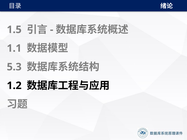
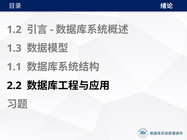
1.5: 1.5 -> 1.2 (14, 30)
1.1: 1.1 -> 1.3 (14, 48)
5.3: 5.3 -> 1.1 (14, 67)
1.2: 1.2 -> 2.2 (14, 86)
